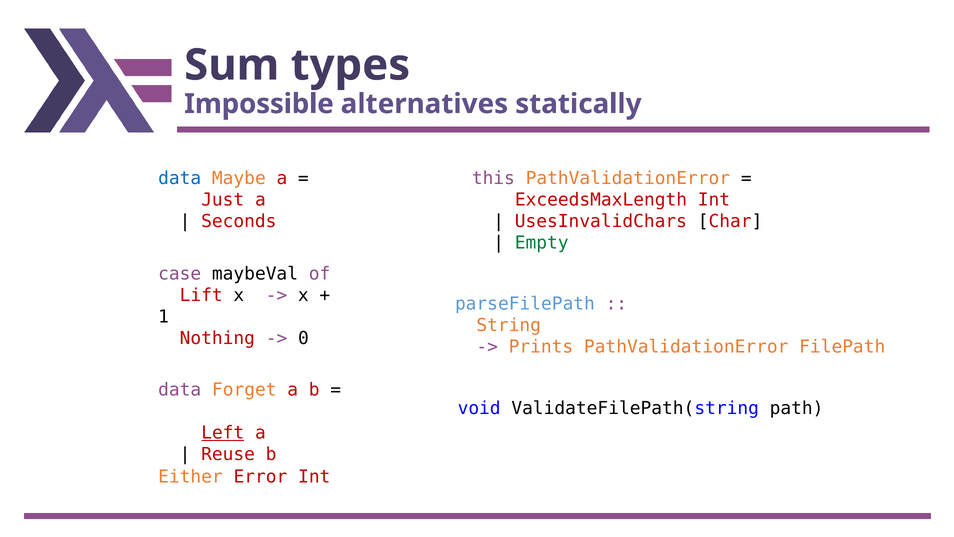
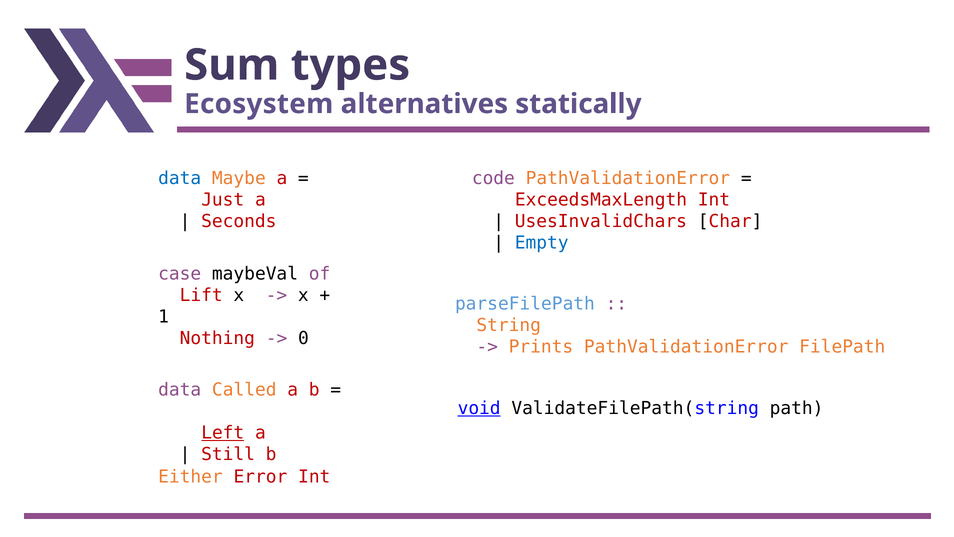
Impossible: Impossible -> Ecosystem (259, 104)
this: this -> code (493, 178)
Empty colour: green -> blue (542, 243)
Forget: Forget -> Called (244, 390)
void underline: none -> present (479, 408)
Reuse: Reuse -> Still (228, 454)
